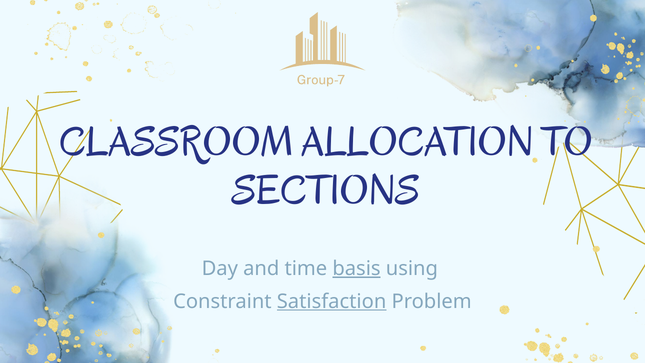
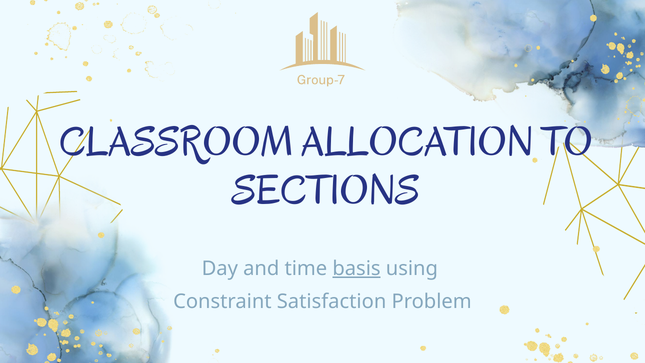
Satisfaction underline: present -> none (332, 301)
